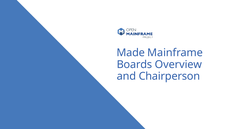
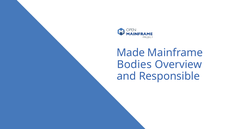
Boards: Boards -> Bodies (134, 64)
Chairperson: Chairperson -> Responsible (169, 76)
